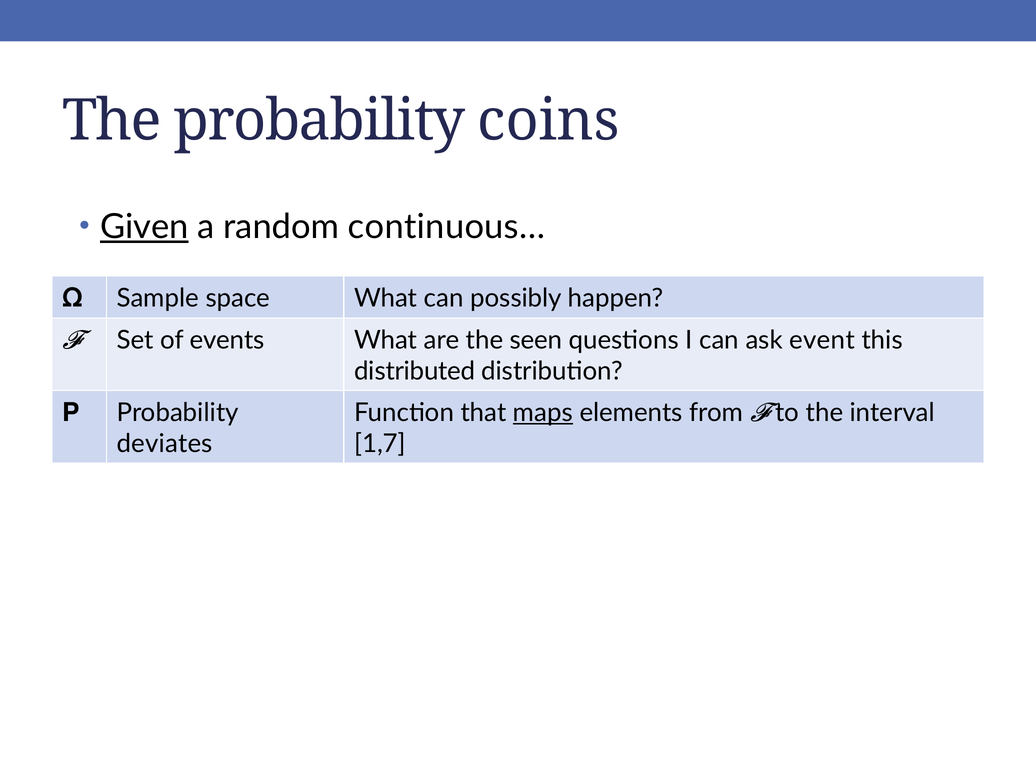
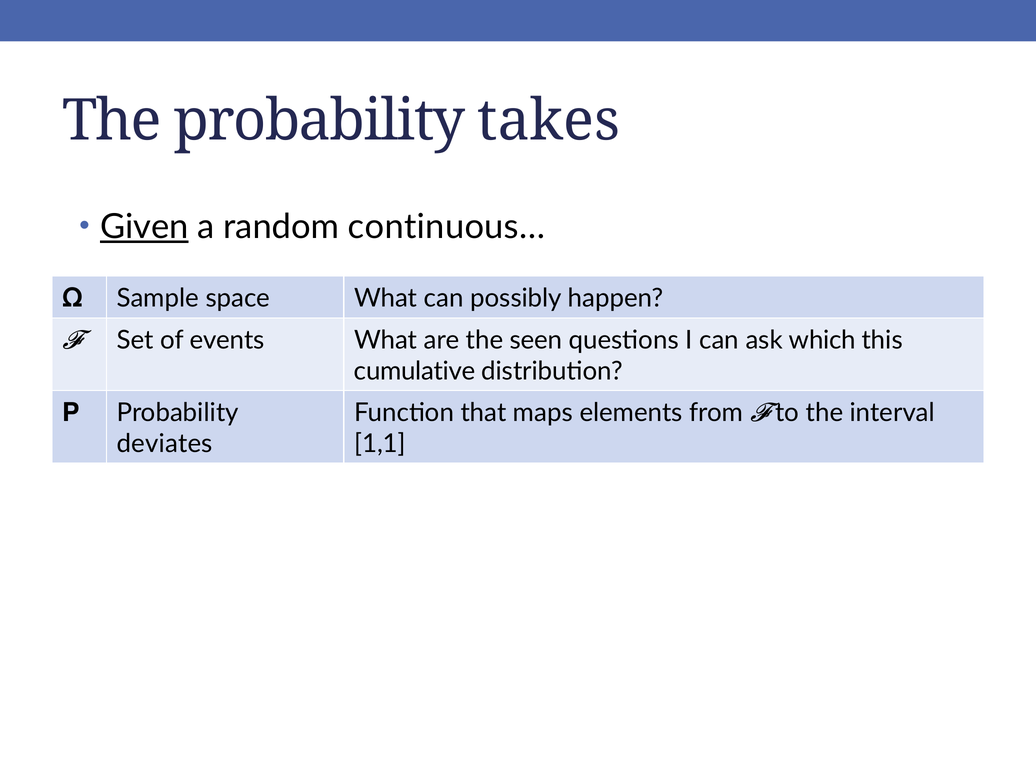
coins: coins -> takes (549, 121)
event: event -> which (822, 340)
distributed: distributed -> cumulative (415, 371)
maps underline: present -> none (543, 413)
1,7: 1,7 -> 1,1 (380, 444)
